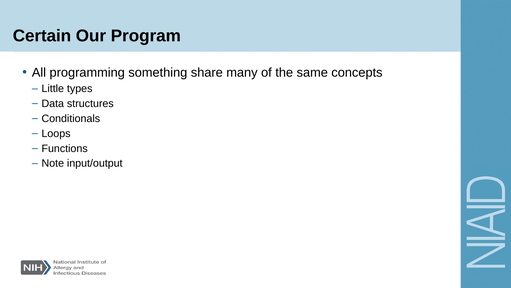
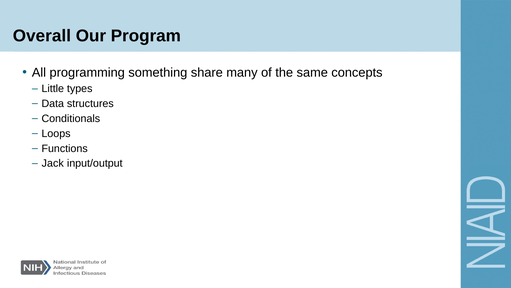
Certain: Certain -> Overall (42, 36)
Note: Note -> Jack (53, 163)
